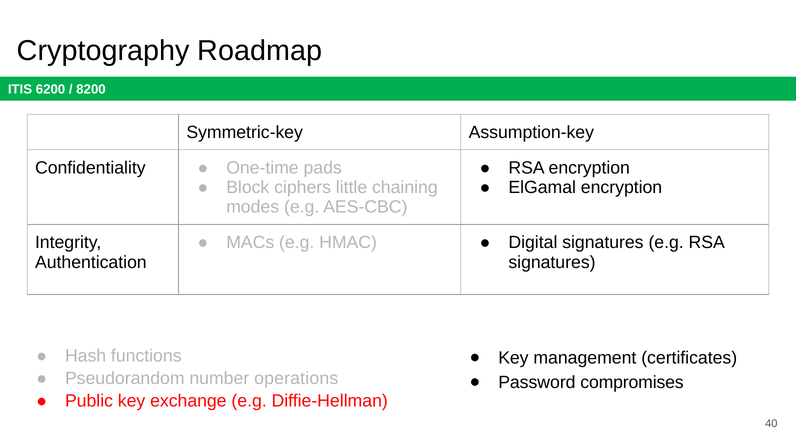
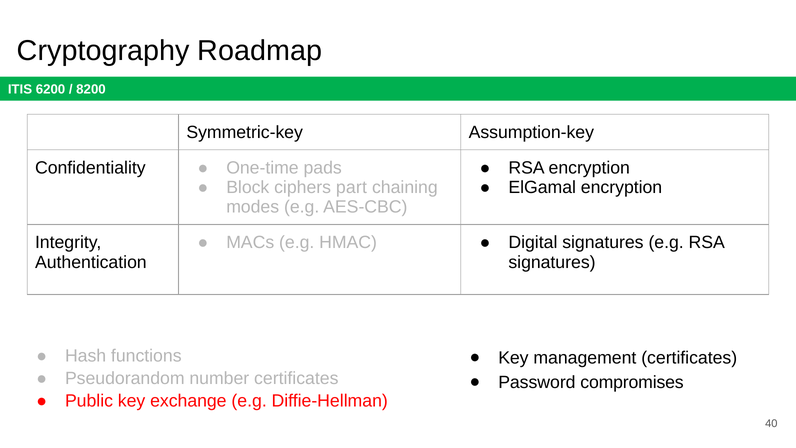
little: little -> part (351, 187)
number operations: operations -> certificates (296, 378)
